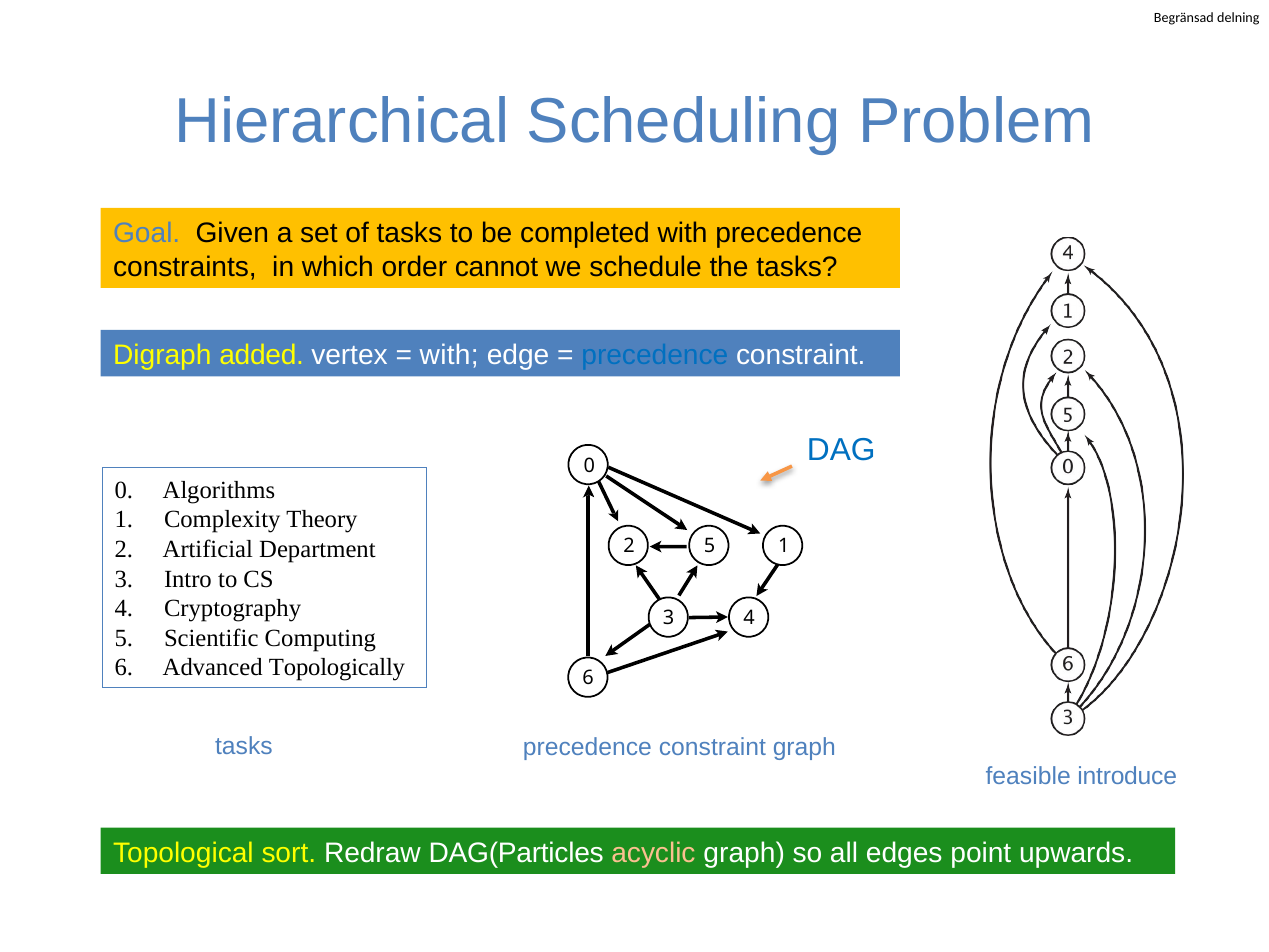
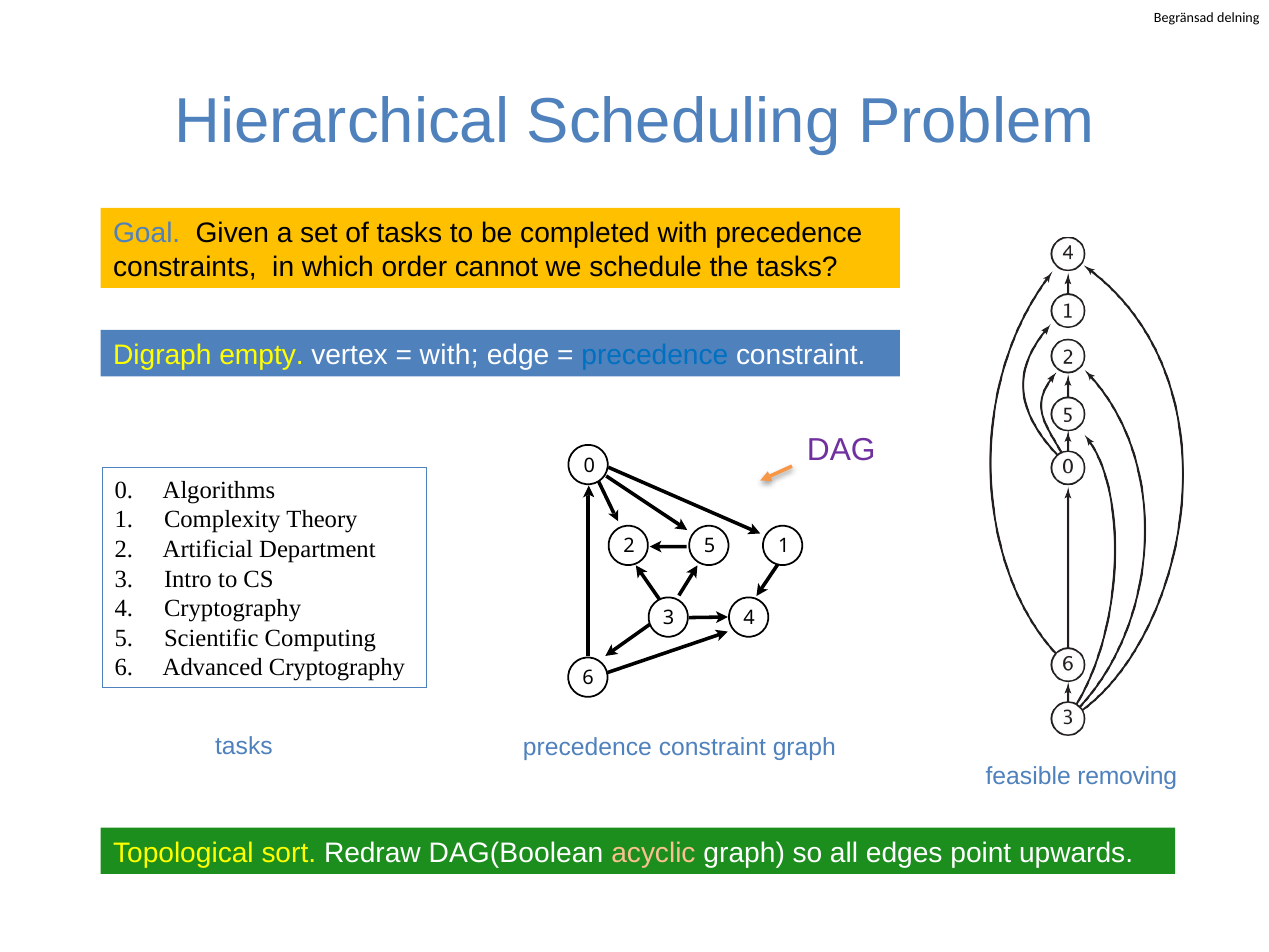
added: added -> empty (261, 355)
DAG colour: blue -> purple (841, 450)
Advanced Topologically: Topologically -> Cryptography (337, 668)
introduce: introduce -> removing (1127, 776)
DAG(Particles: DAG(Particles -> DAG(Boolean (516, 853)
